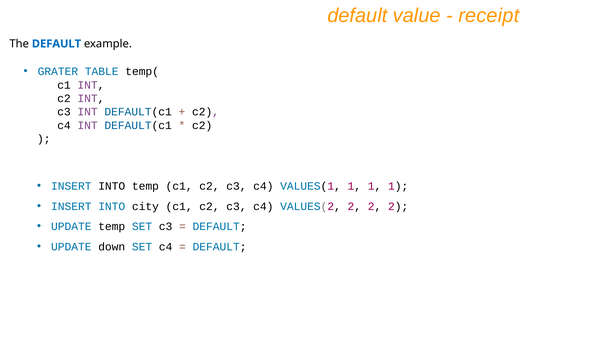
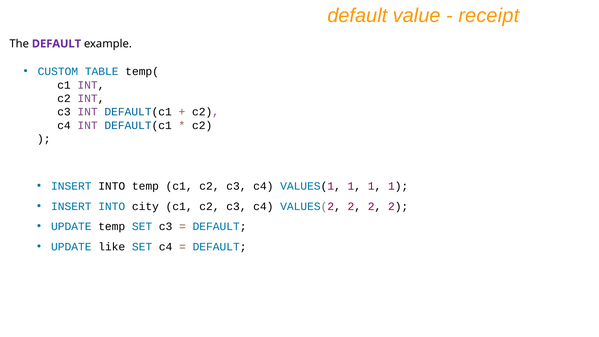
DEFAULT colour: blue -> purple (56, 44)
GRATER: GRATER -> CUSTOM (58, 71)
down: down -> like (112, 247)
